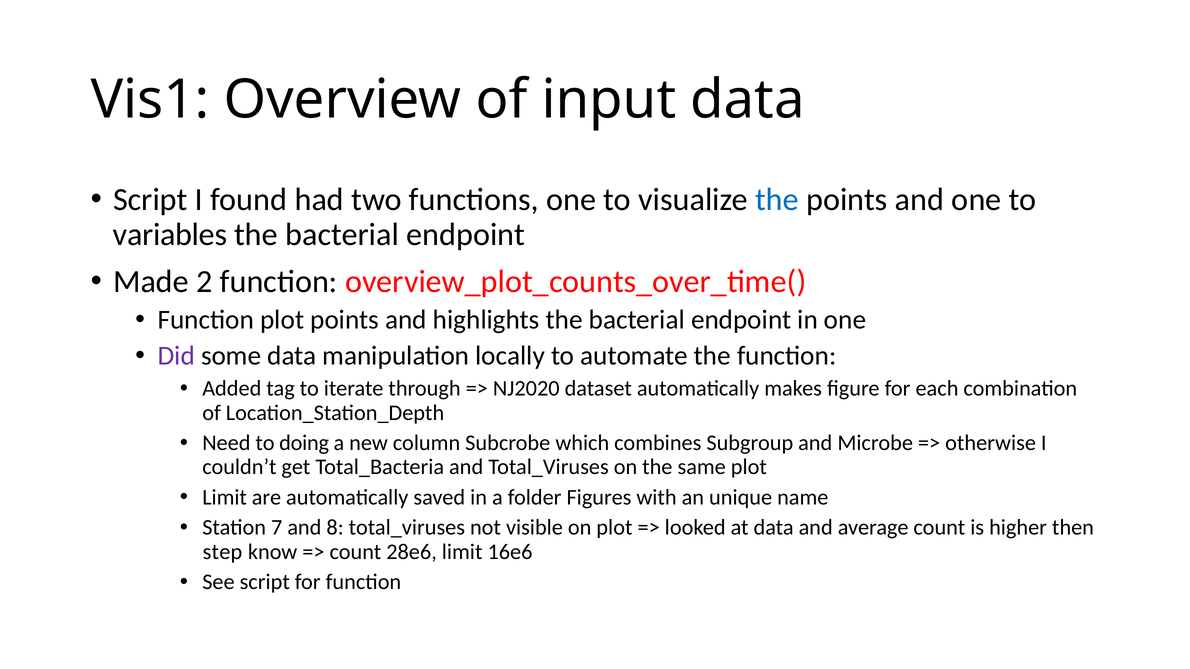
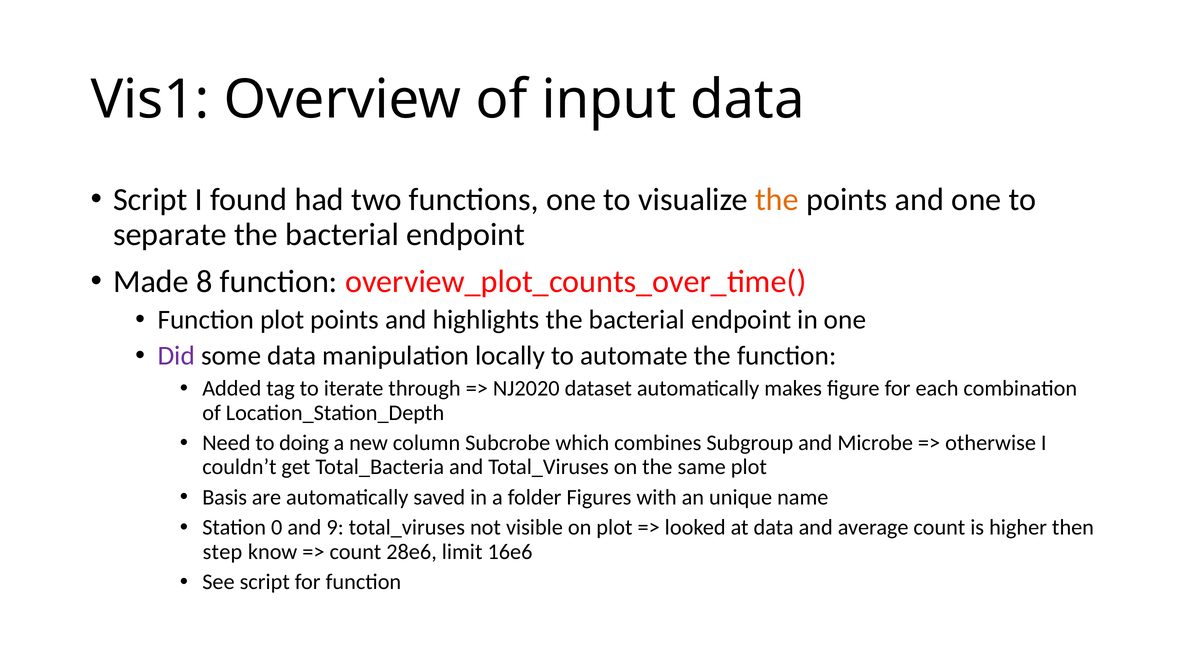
the colour: blue -> orange (777, 200)
variables: variables -> separate (170, 235)
2: 2 -> 8 (204, 282)
Limit: Limit -> Basis (225, 498)
7: 7 -> 0 (277, 528)
8: 8 -> 9 (335, 528)
